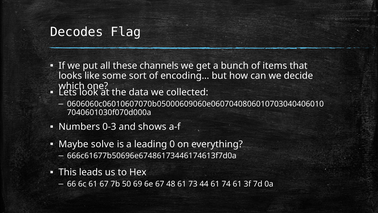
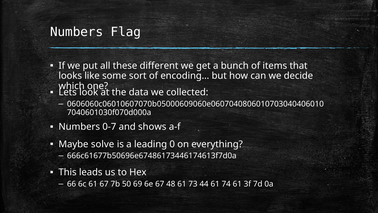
Decodes: Decodes -> Numbers (77, 32)
channels: channels -> different (159, 66)
0-3: 0-3 -> 0-7 (109, 127)
